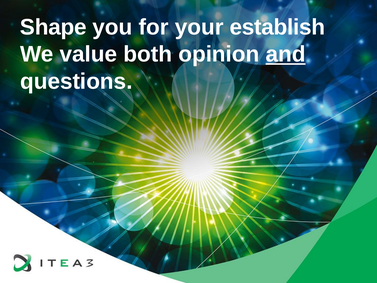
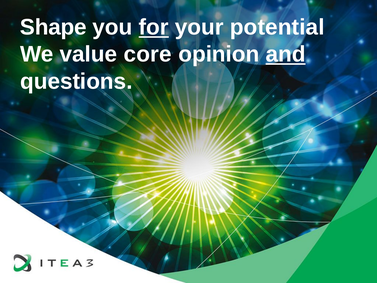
for underline: none -> present (154, 27)
establish: establish -> potential (277, 27)
both: both -> core (148, 54)
